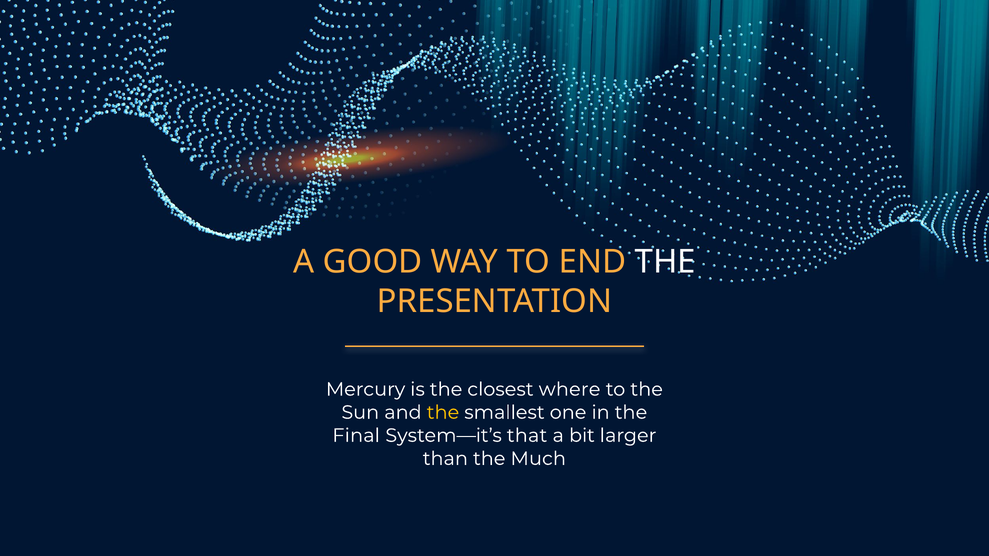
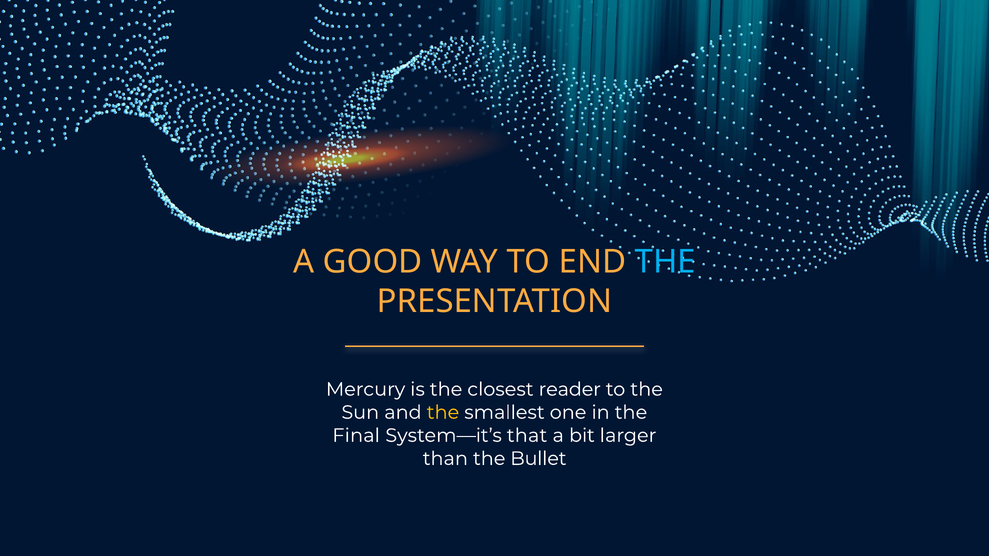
THE colour: white -> light blue (665, 262)
where: where -> reader (570, 390)
Much: Much -> Bullet (538, 459)
